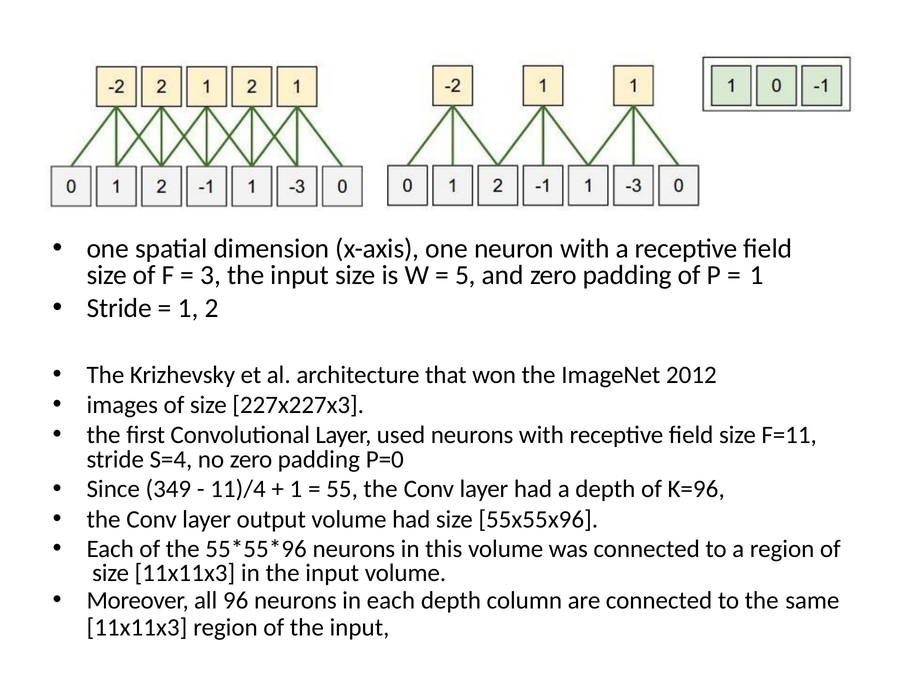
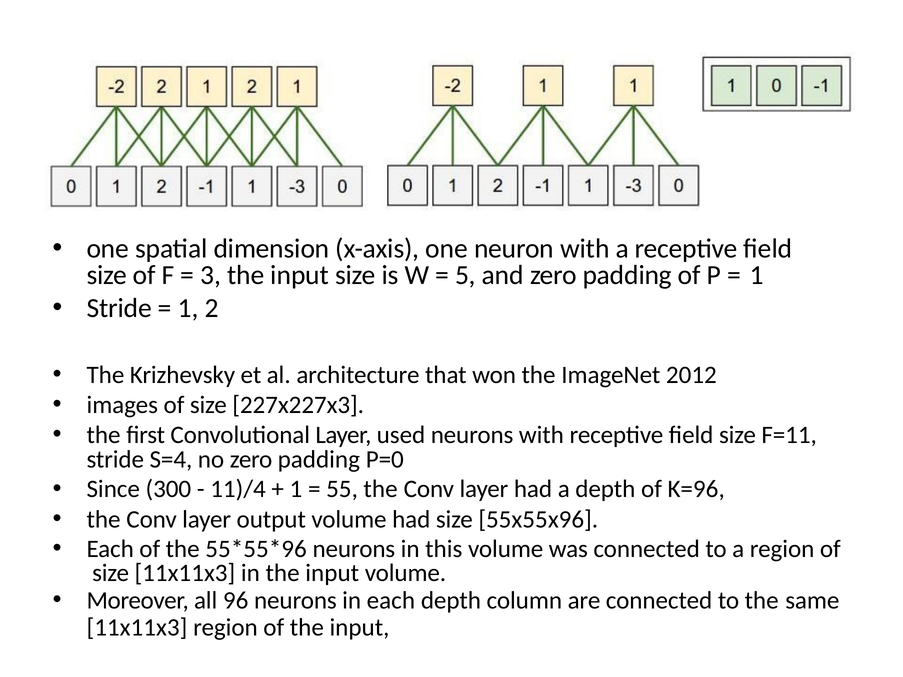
349: 349 -> 300 (168, 489)
